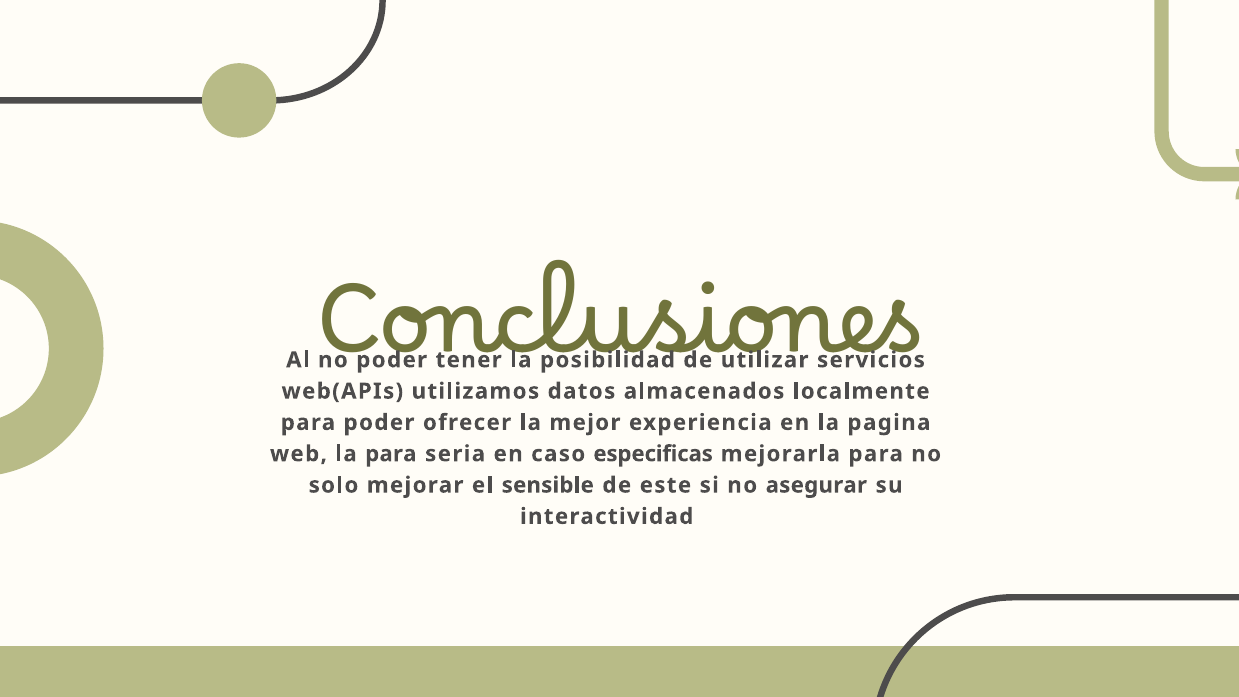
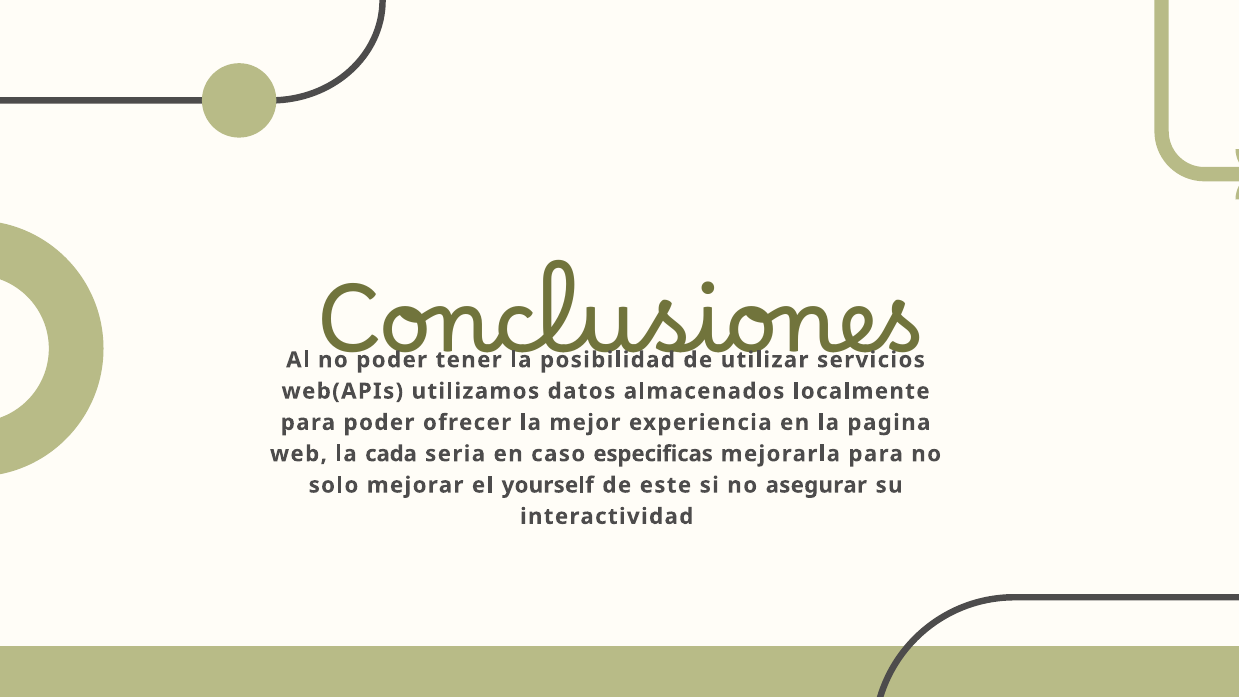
la para: para -> cada (391, 454)
sensible: sensible -> yourself (548, 485)
